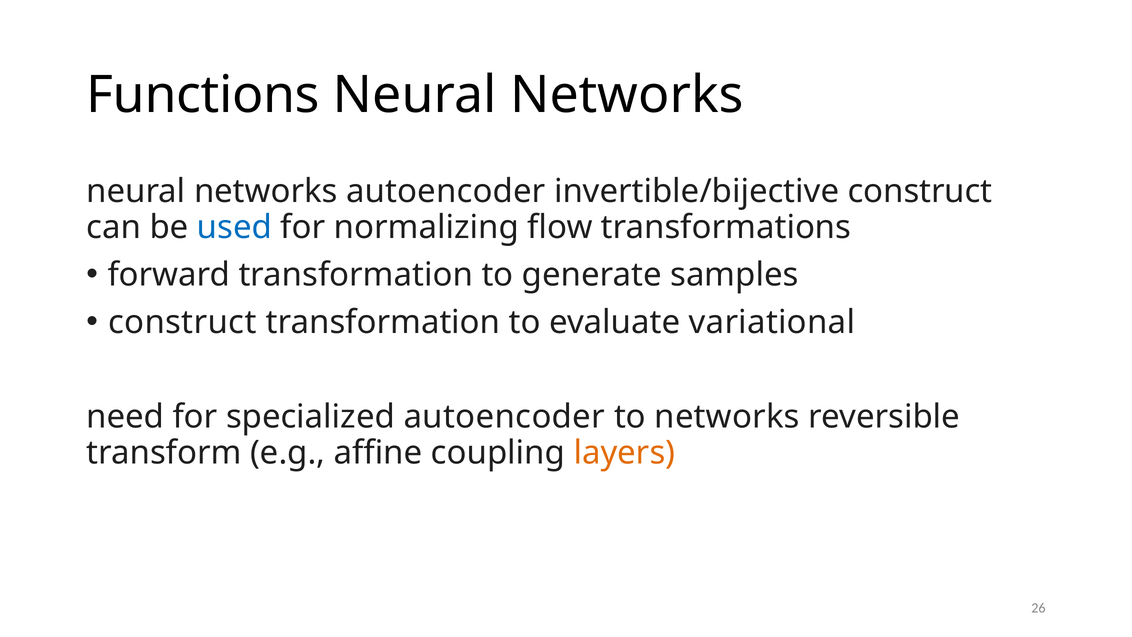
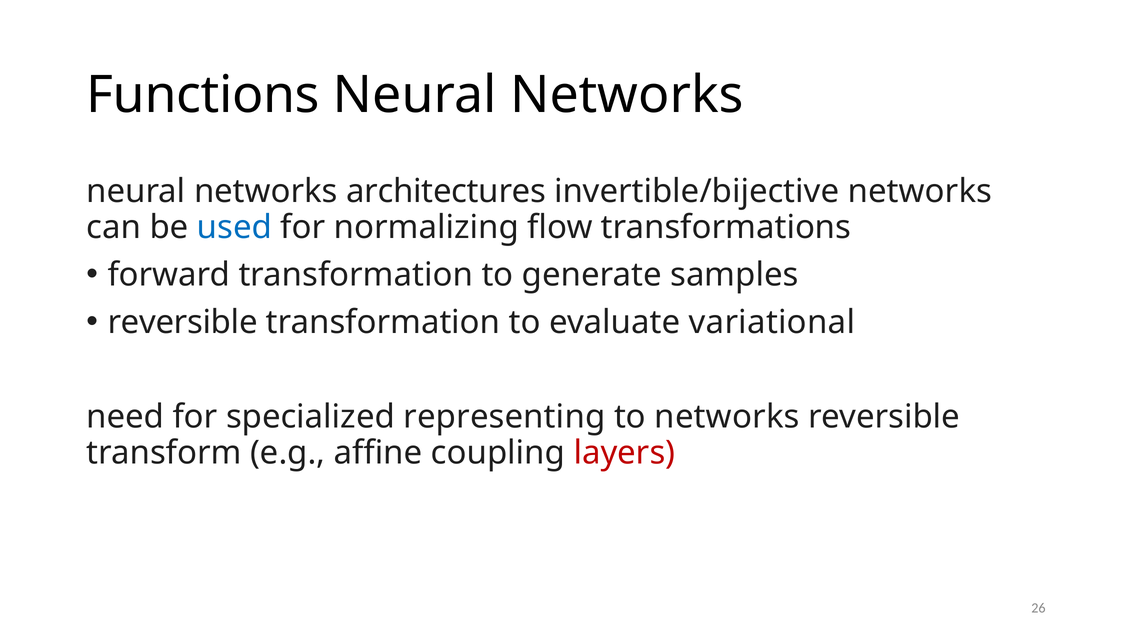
networks autoencoder: autoencoder -> architectures (446, 191)
invertible/bijective construct: construct -> networks (920, 191)
construct: construct -> reversible (183, 322)
specialized autoencoder: autoencoder -> representing (504, 417)
layers colour: orange -> red (624, 453)
